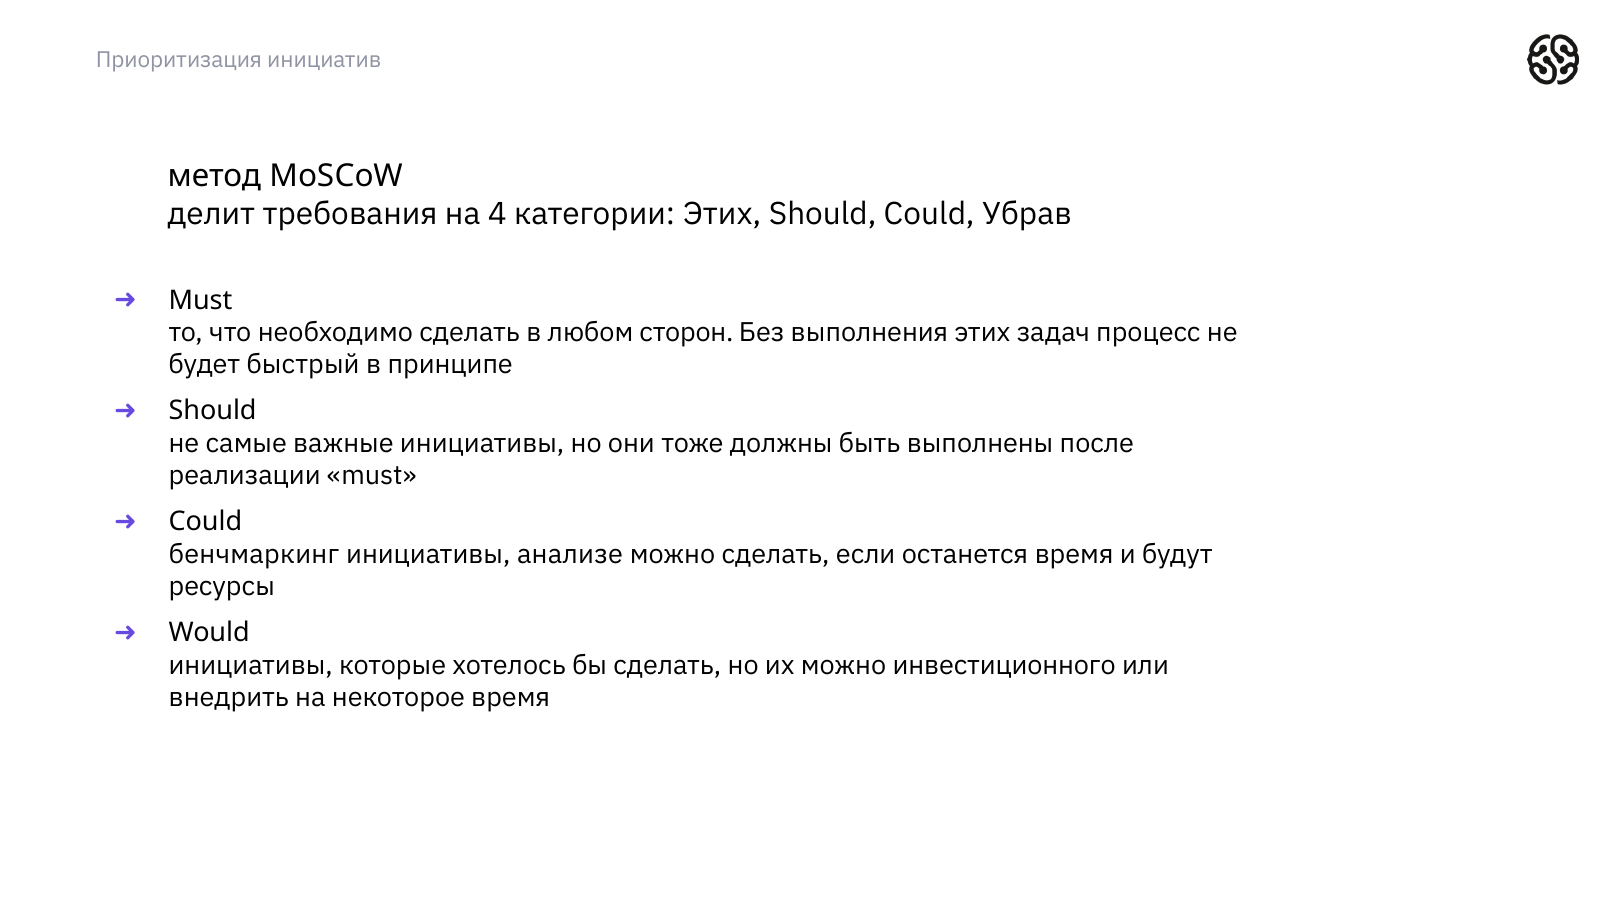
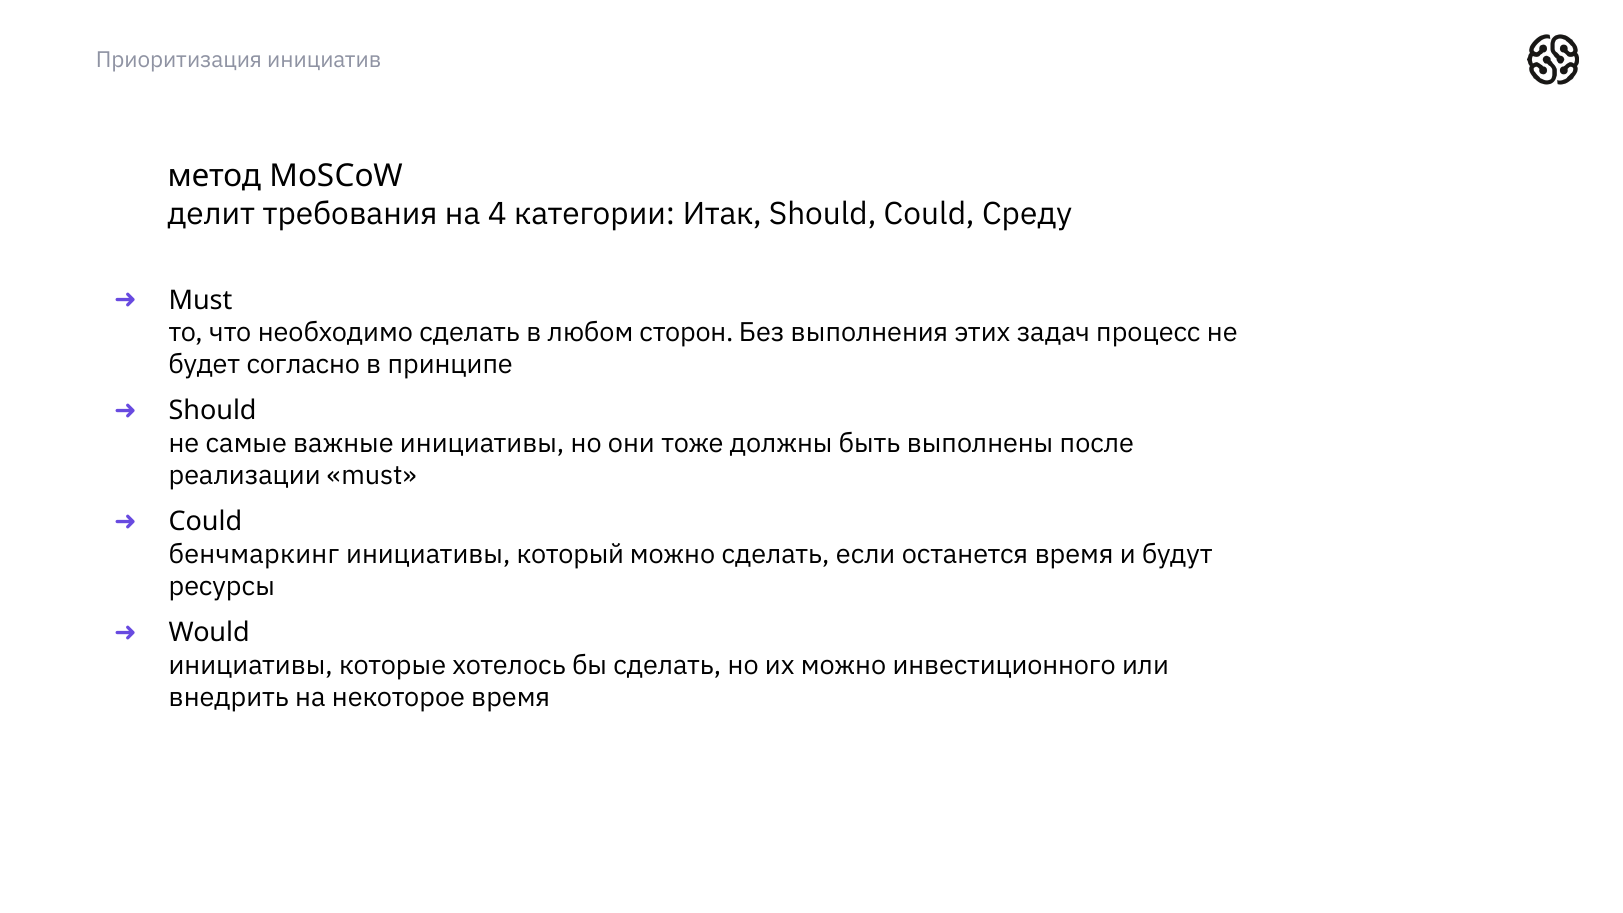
категории Этих: Этих -> Итак (722, 214)
Убрав: Убрав -> Среду (1027, 214)
быстрый: быстрый -> согласно (303, 365)
анализе: анализе -> который (570, 554)
